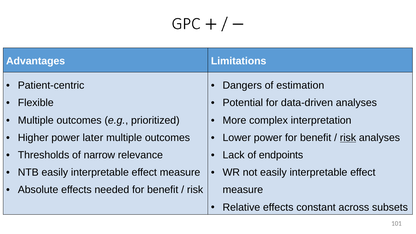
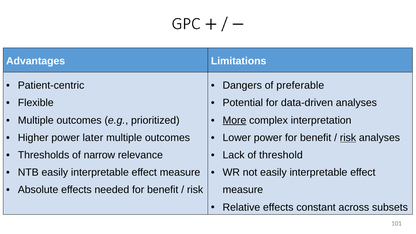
estimation: estimation -> preferable (300, 85)
More underline: none -> present (234, 120)
endpoints: endpoints -> threshold (281, 155)
